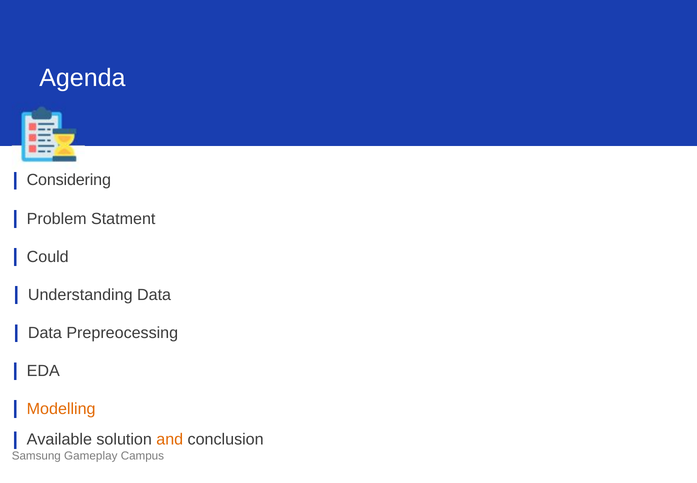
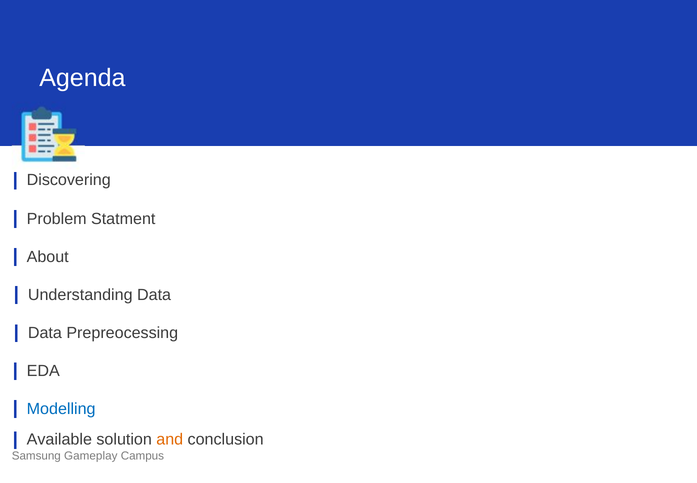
Considering: Considering -> Discovering (69, 180)
Could: Could -> About (48, 257)
Modelling colour: orange -> blue (61, 409)
